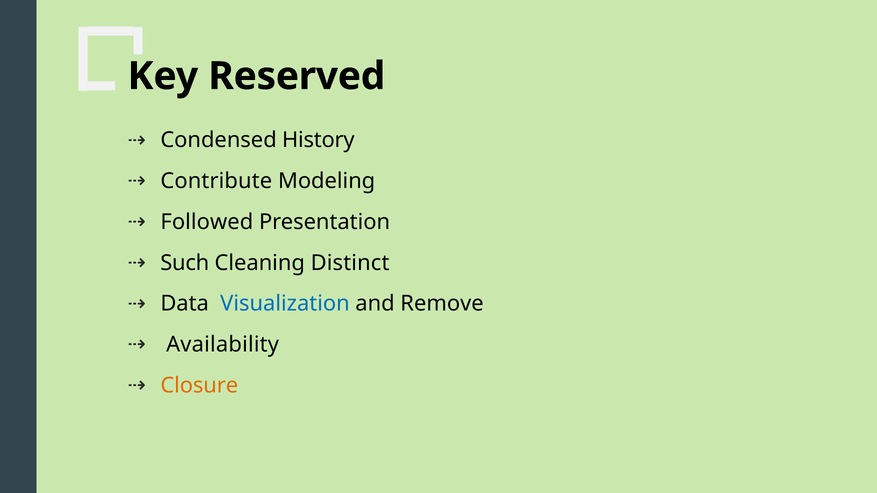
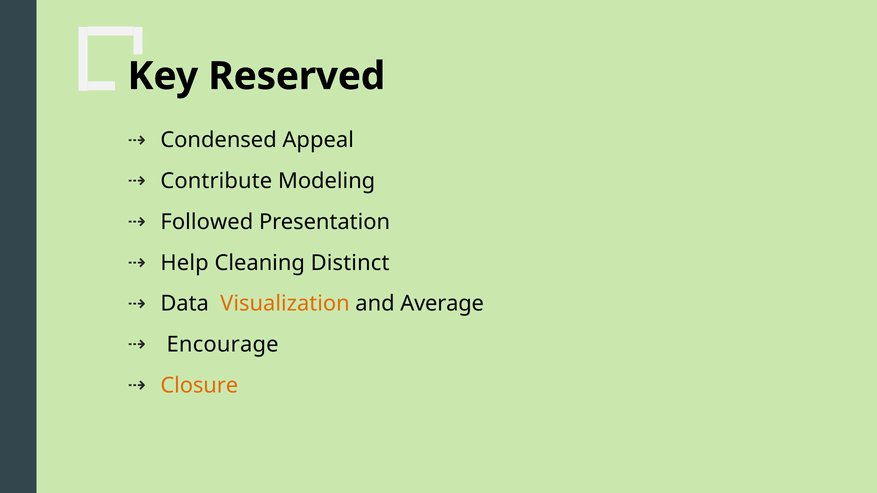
History: History -> Appeal (318, 140)
Such: Such -> Help (185, 263)
Visualization colour: blue -> orange (285, 304)
Remove: Remove -> Average (442, 304)
Availability: Availability -> Encourage (223, 345)
